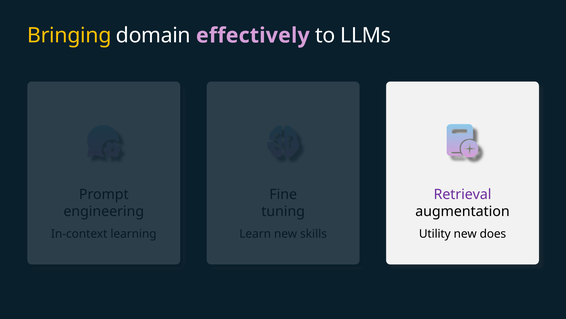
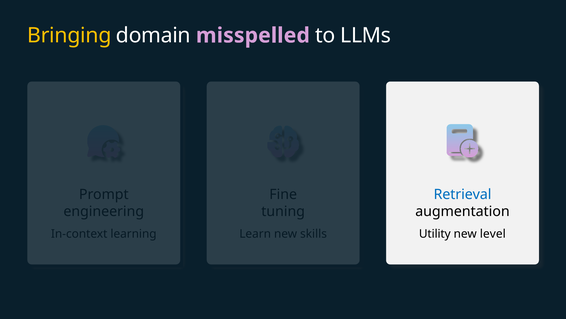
effectively: effectively -> misspelled (253, 35)
Retrieval colour: purple -> blue (463, 194)
does: does -> level (493, 233)
